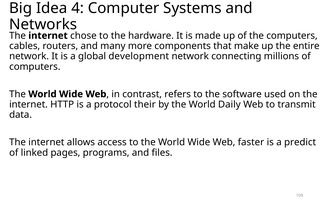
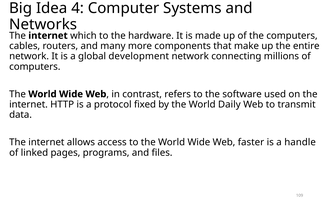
chose: chose -> which (83, 36)
their: their -> fixed (145, 105)
predict: predict -> handle (300, 143)
